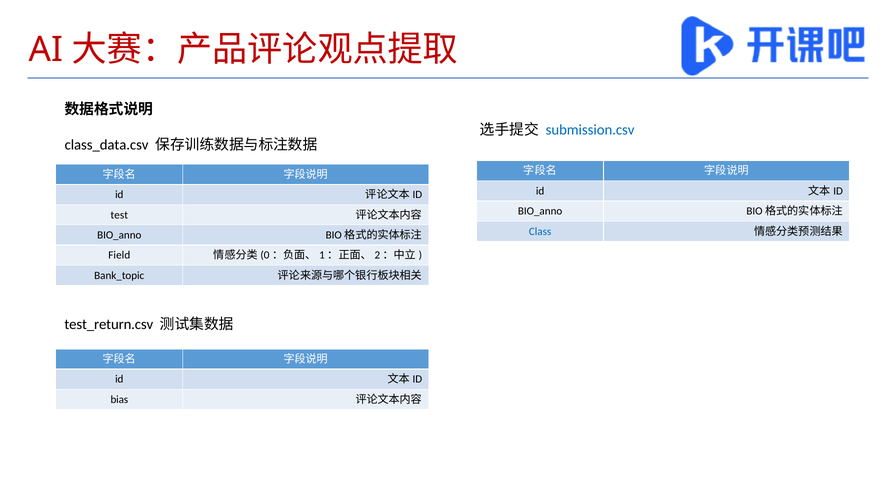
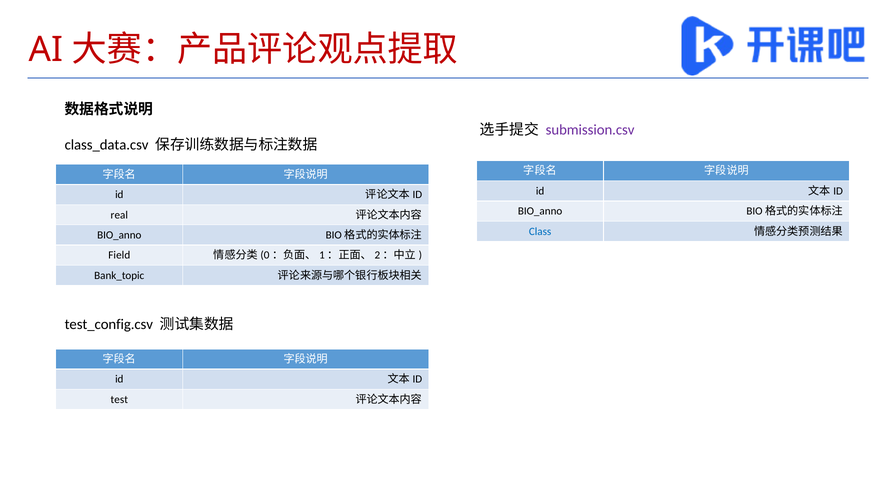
submission.csv colour: blue -> purple (590, 130)
test: test -> real (119, 215)
test_return.csv: test_return.csv -> test_config.csv (109, 324)
bias: bias -> test (119, 399)
